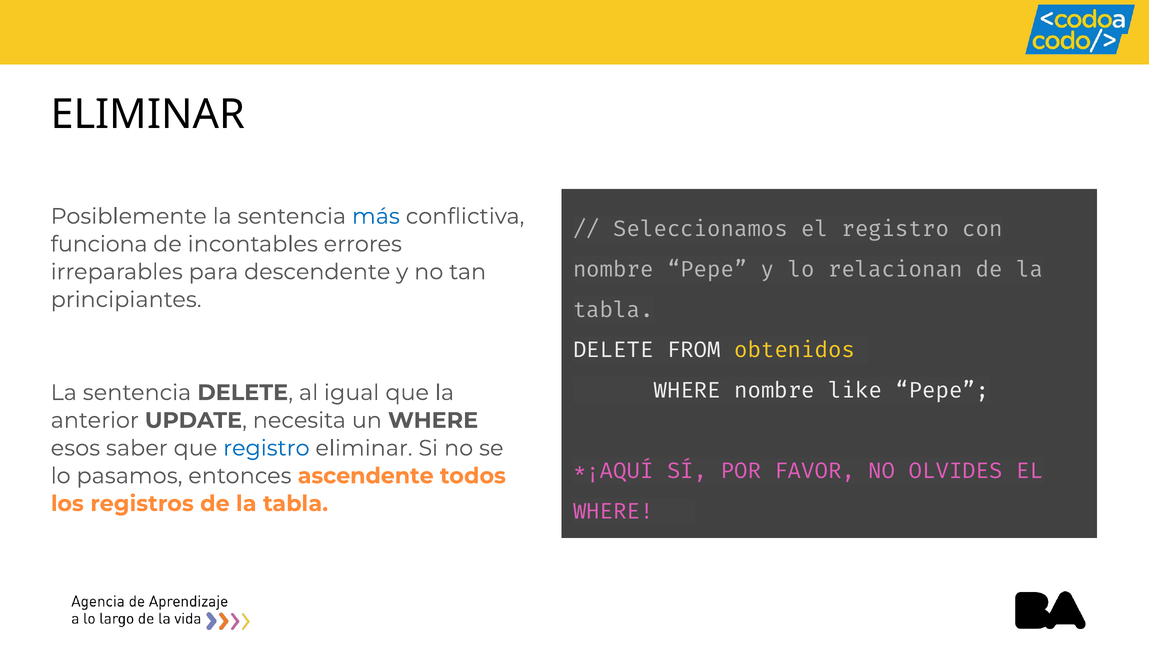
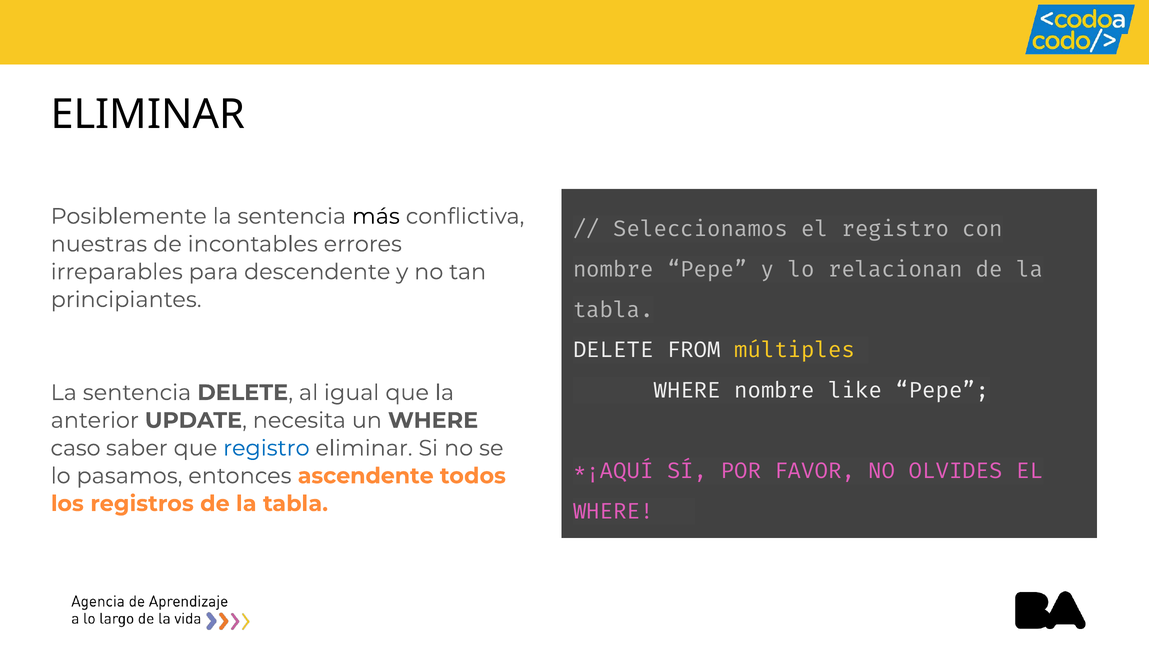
más colour: blue -> black (376, 216)
funciona: funciona -> nuestras (99, 244)
obtenidos: obtenidos -> múltiples (795, 350)
esos: esos -> caso (76, 448)
